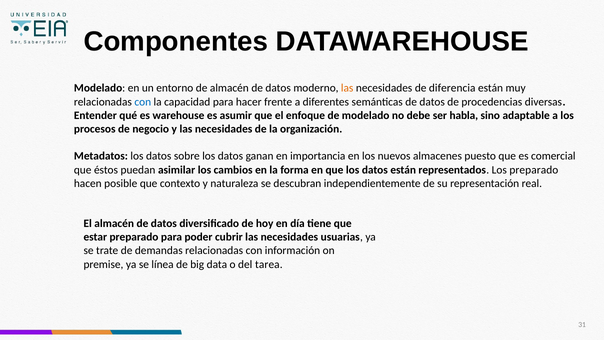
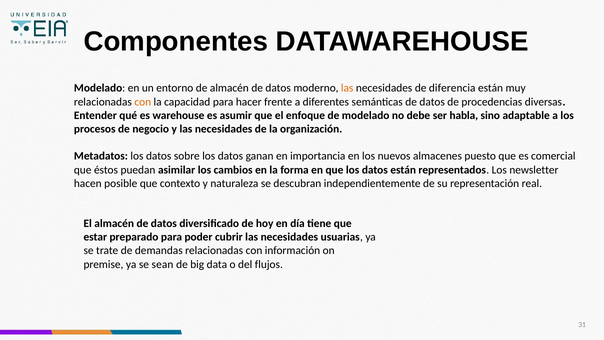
con colour: blue -> orange (143, 102)
Los preparado: preparado -> newsletter (534, 170)
línea: línea -> sean (162, 264)
tarea: tarea -> flujos (269, 264)
